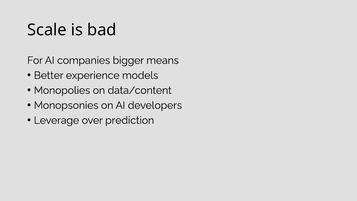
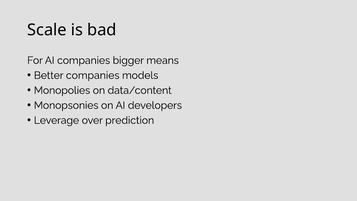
Better experience: experience -> companies (93, 75)
